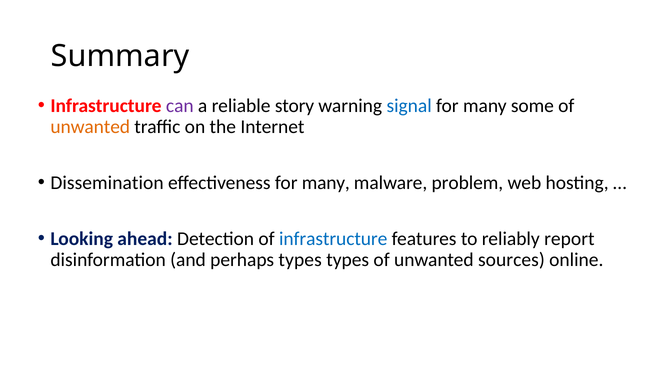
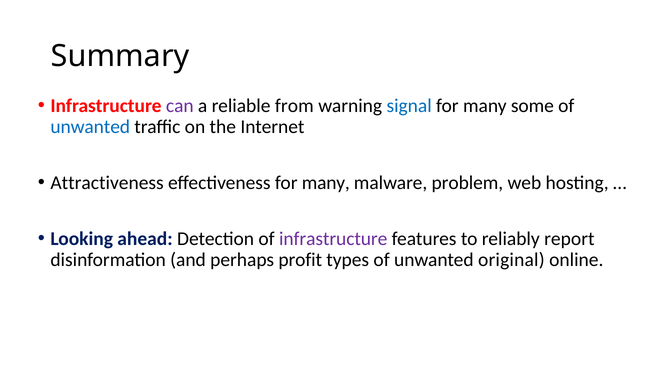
story: story -> from (294, 106)
unwanted colour: orange -> blue (90, 127)
Dissemination: Dissemination -> Attractiveness (107, 183)
infrastructure colour: blue -> purple (333, 239)
perhaps types: types -> profit (300, 260)
sources: sources -> original (511, 260)
